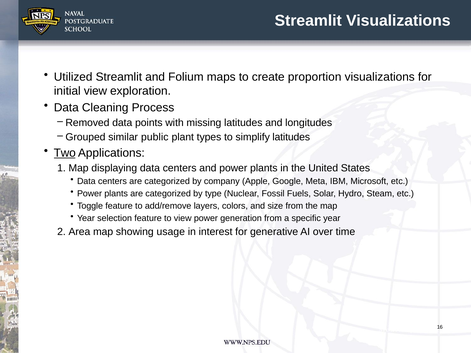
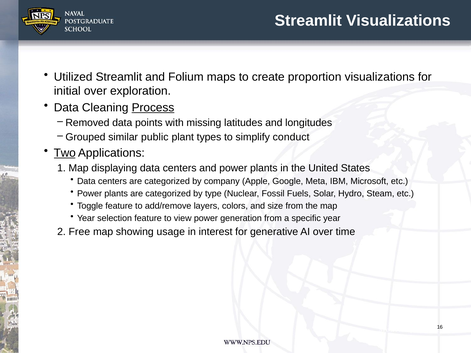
initial view: view -> over (95, 91)
Process underline: none -> present (153, 108)
simplify latitudes: latitudes -> conduct (291, 137)
Area: Area -> Free (79, 232)
